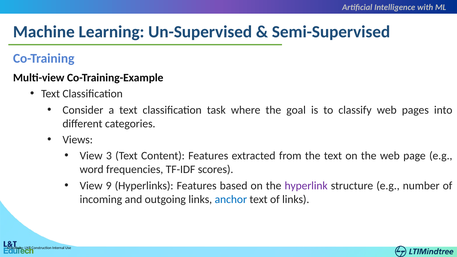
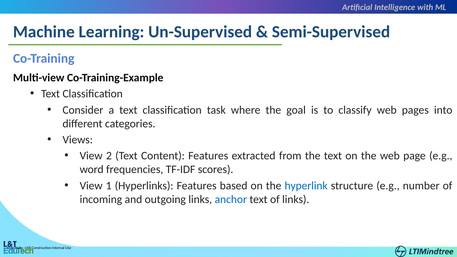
3: 3 -> 2 (109, 156)
9: 9 -> 1 (109, 186)
hyperlink colour: purple -> blue (306, 186)
